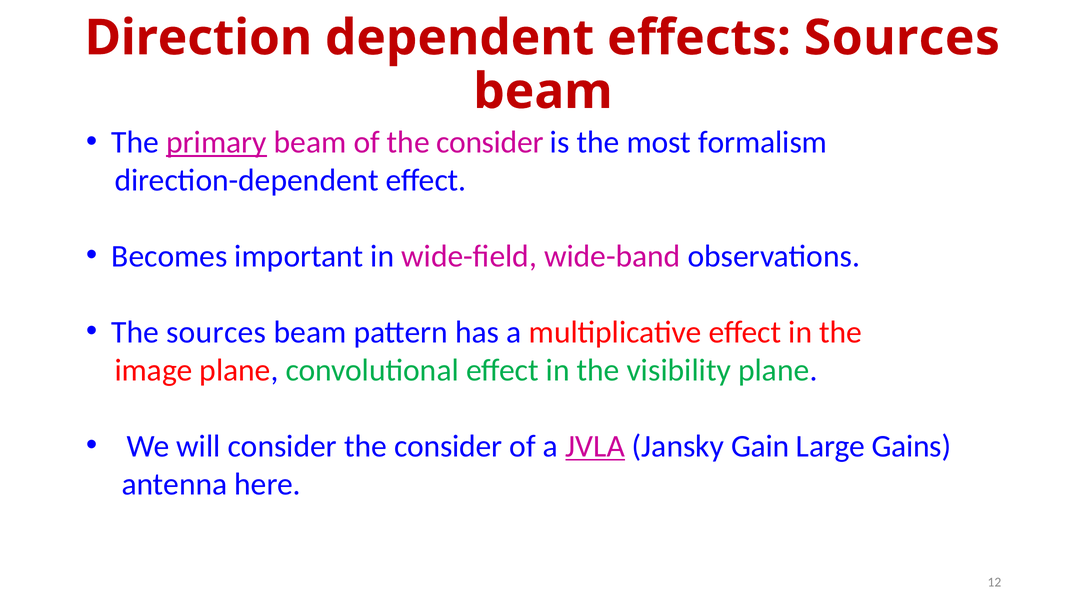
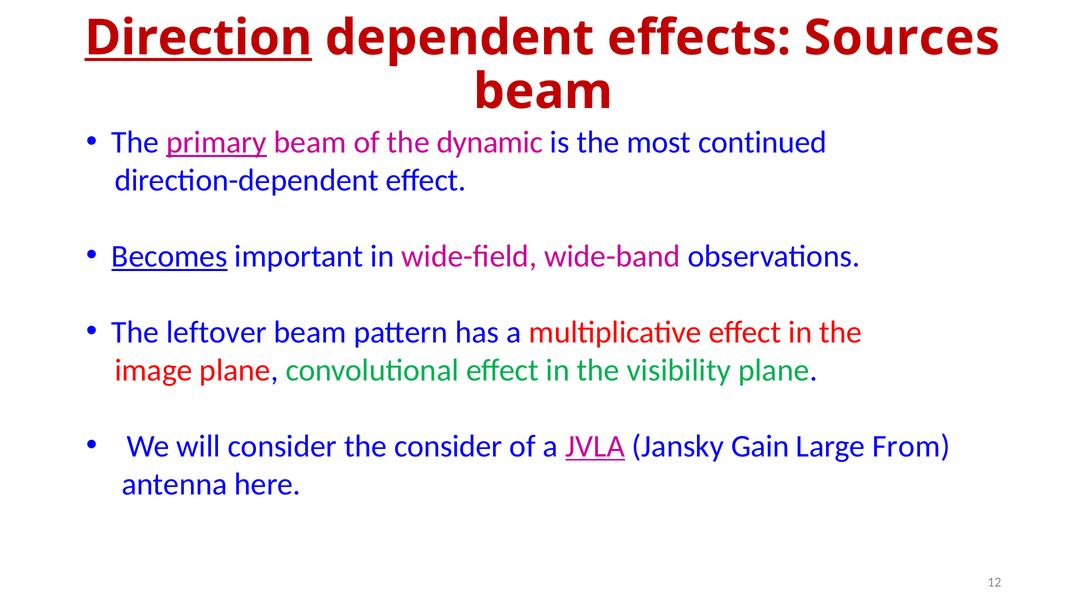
Direction underline: none -> present (198, 38)
of the consider: consider -> dynamic (490, 142)
formalism: formalism -> continued (763, 142)
Becomes underline: none -> present (169, 256)
The sources: sources -> leftover (216, 332)
Gains: Gains -> From (911, 446)
